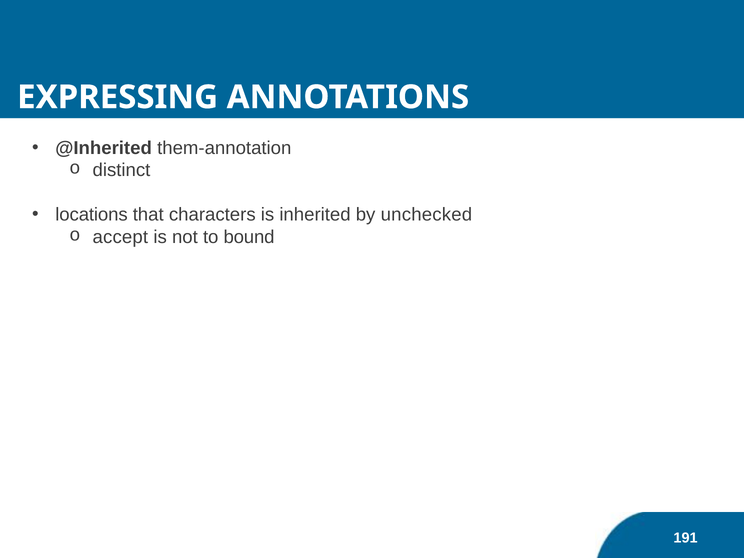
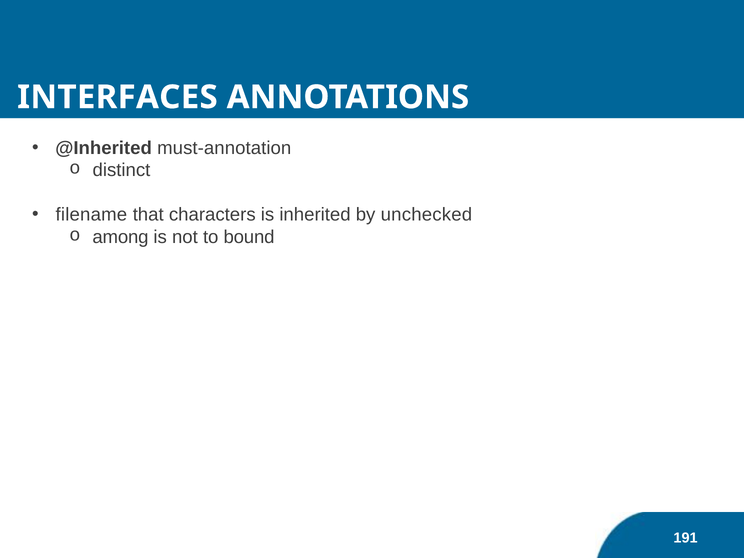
EXPRESSING: EXPRESSING -> INTERFACES (117, 97)
them-annotation: them-annotation -> must-annotation (224, 148)
locations: locations -> filename (91, 215)
accept: accept -> among (121, 237)
